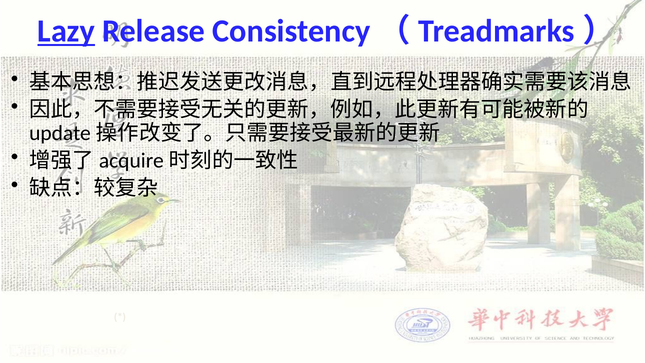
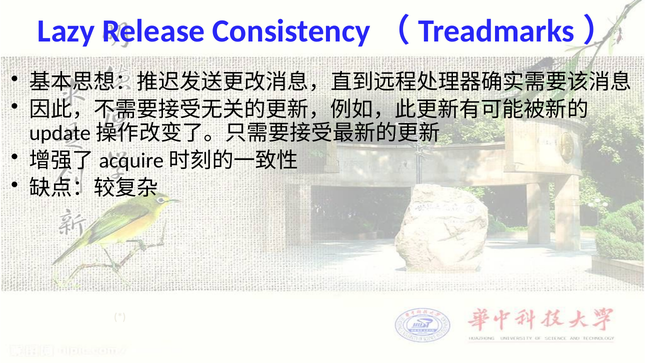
Lazy underline: present -> none (66, 31)
